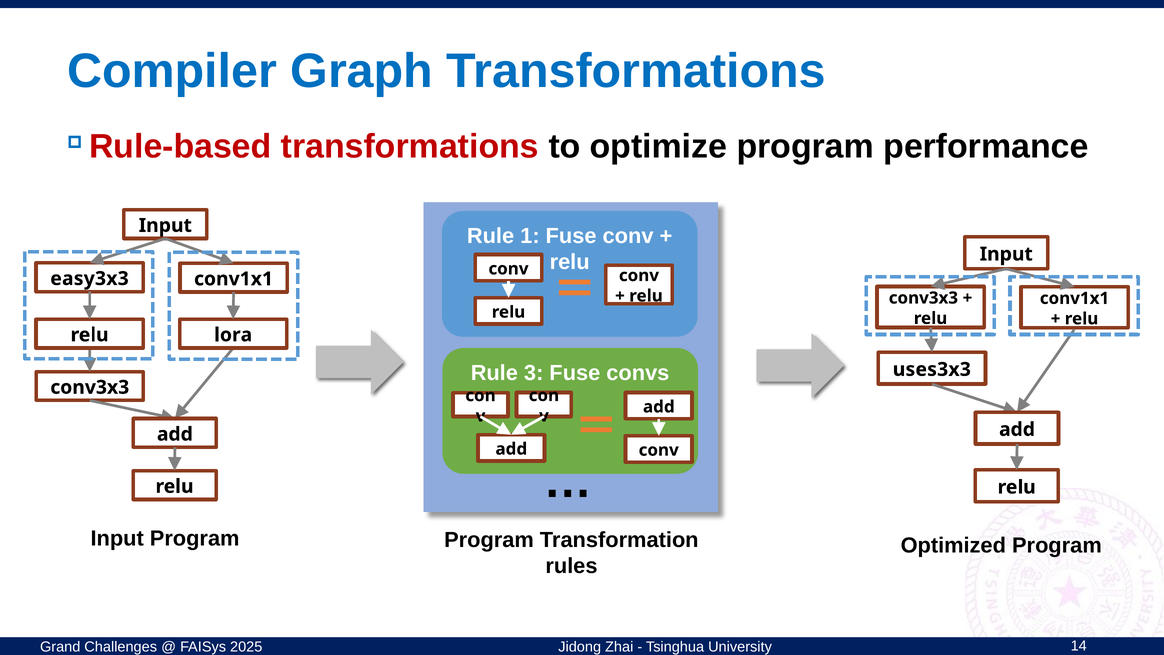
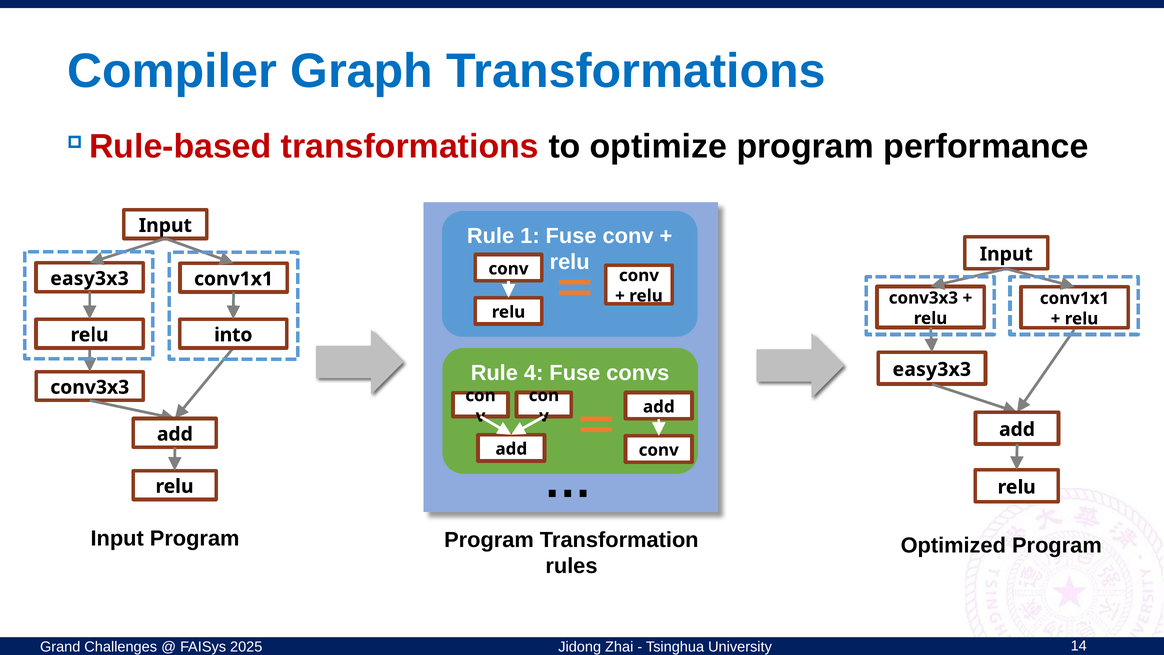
lora: lora -> into (233, 335)
3: 3 -> 4 (534, 373)
uses3x3: uses3x3 -> easy3x3 (932, 369)
